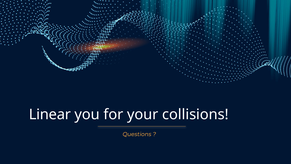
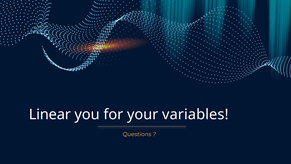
collisions: collisions -> variables (195, 114)
